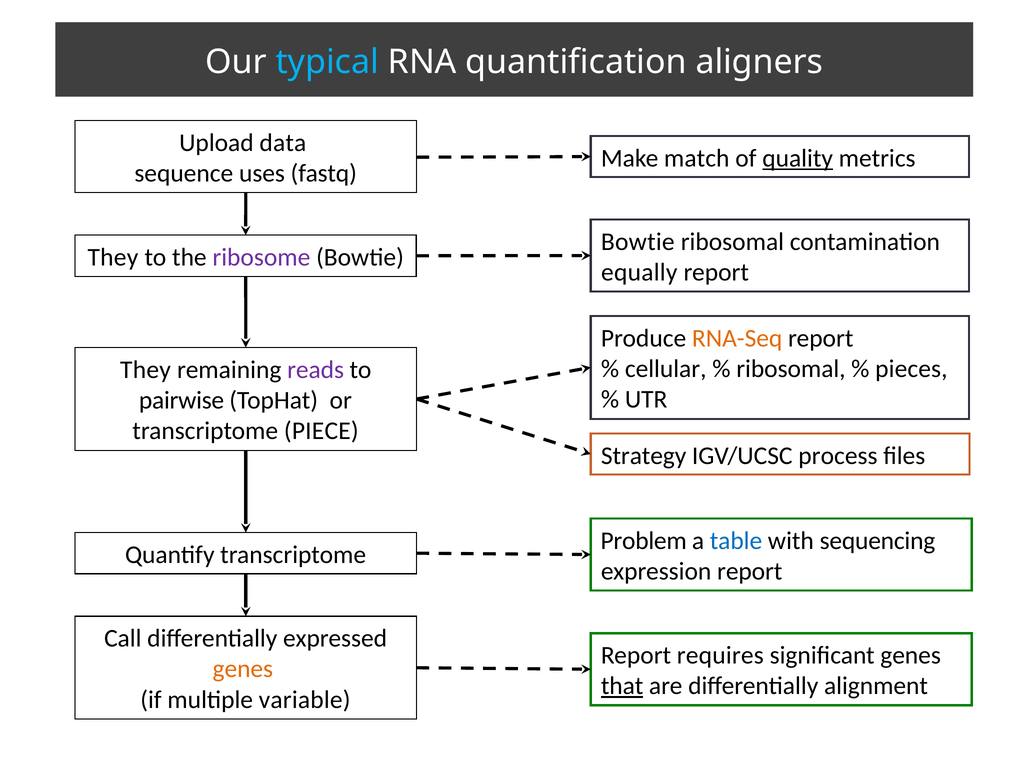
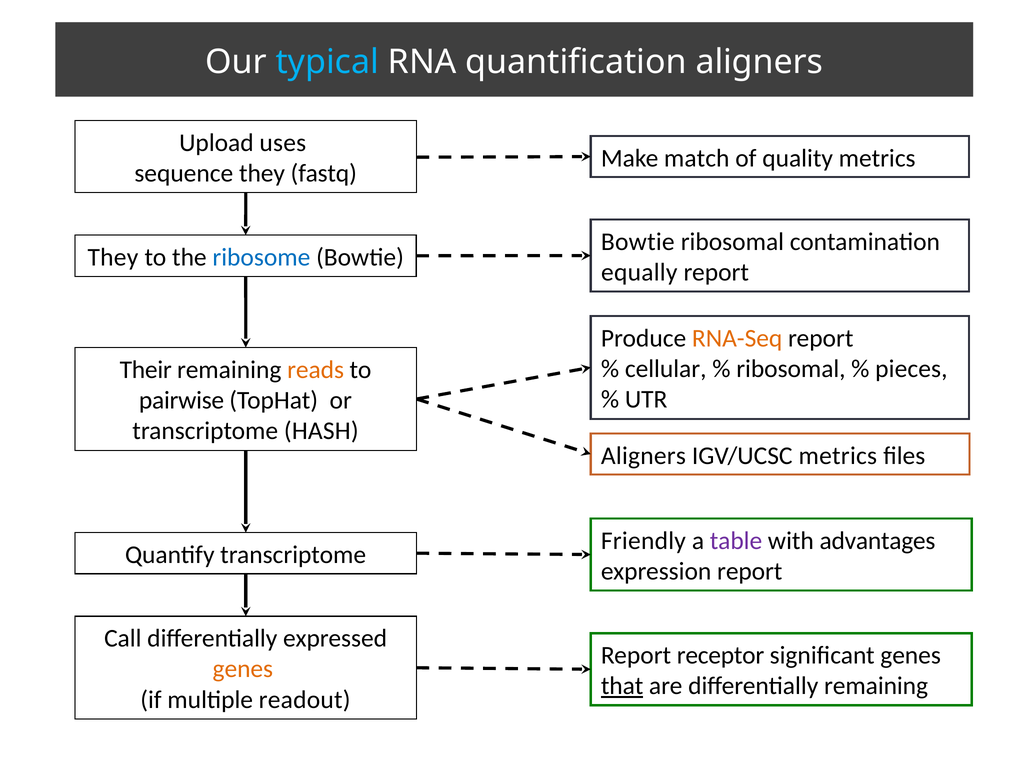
data: data -> uses (283, 143)
quality underline: present -> none (798, 158)
sequence uses: uses -> they (262, 173)
ribosome colour: purple -> blue (261, 257)
They: They -> Their (146, 370)
reads colour: purple -> orange (316, 370)
PIECE: PIECE -> HASH (321, 431)
Strategy: Strategy -> Aligners (643, 456)
IGV/UCSC process: process -> metrics (838, 456)
Problem: Problem -> Friendly (643, 541)
table colour: blue -> purple (736, 541)
sequencing: sequencing -> advantages (878, 541)
requires: requires -> receptor (721, 655)
differentially alignment: alignment -> remaining (876, 686)
variable: variable -> readout (305, 700)
